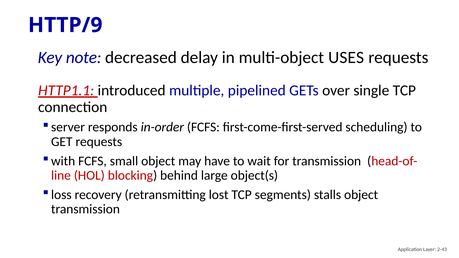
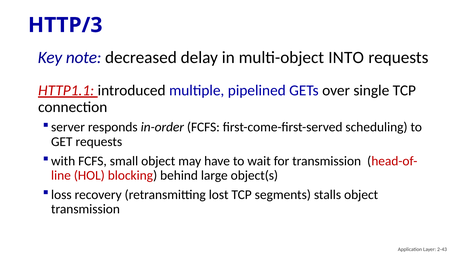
HTTP/9: HTTP/9 -> HTTP/3 (65, 25)
USES: USES -> INTO (346, 57)
